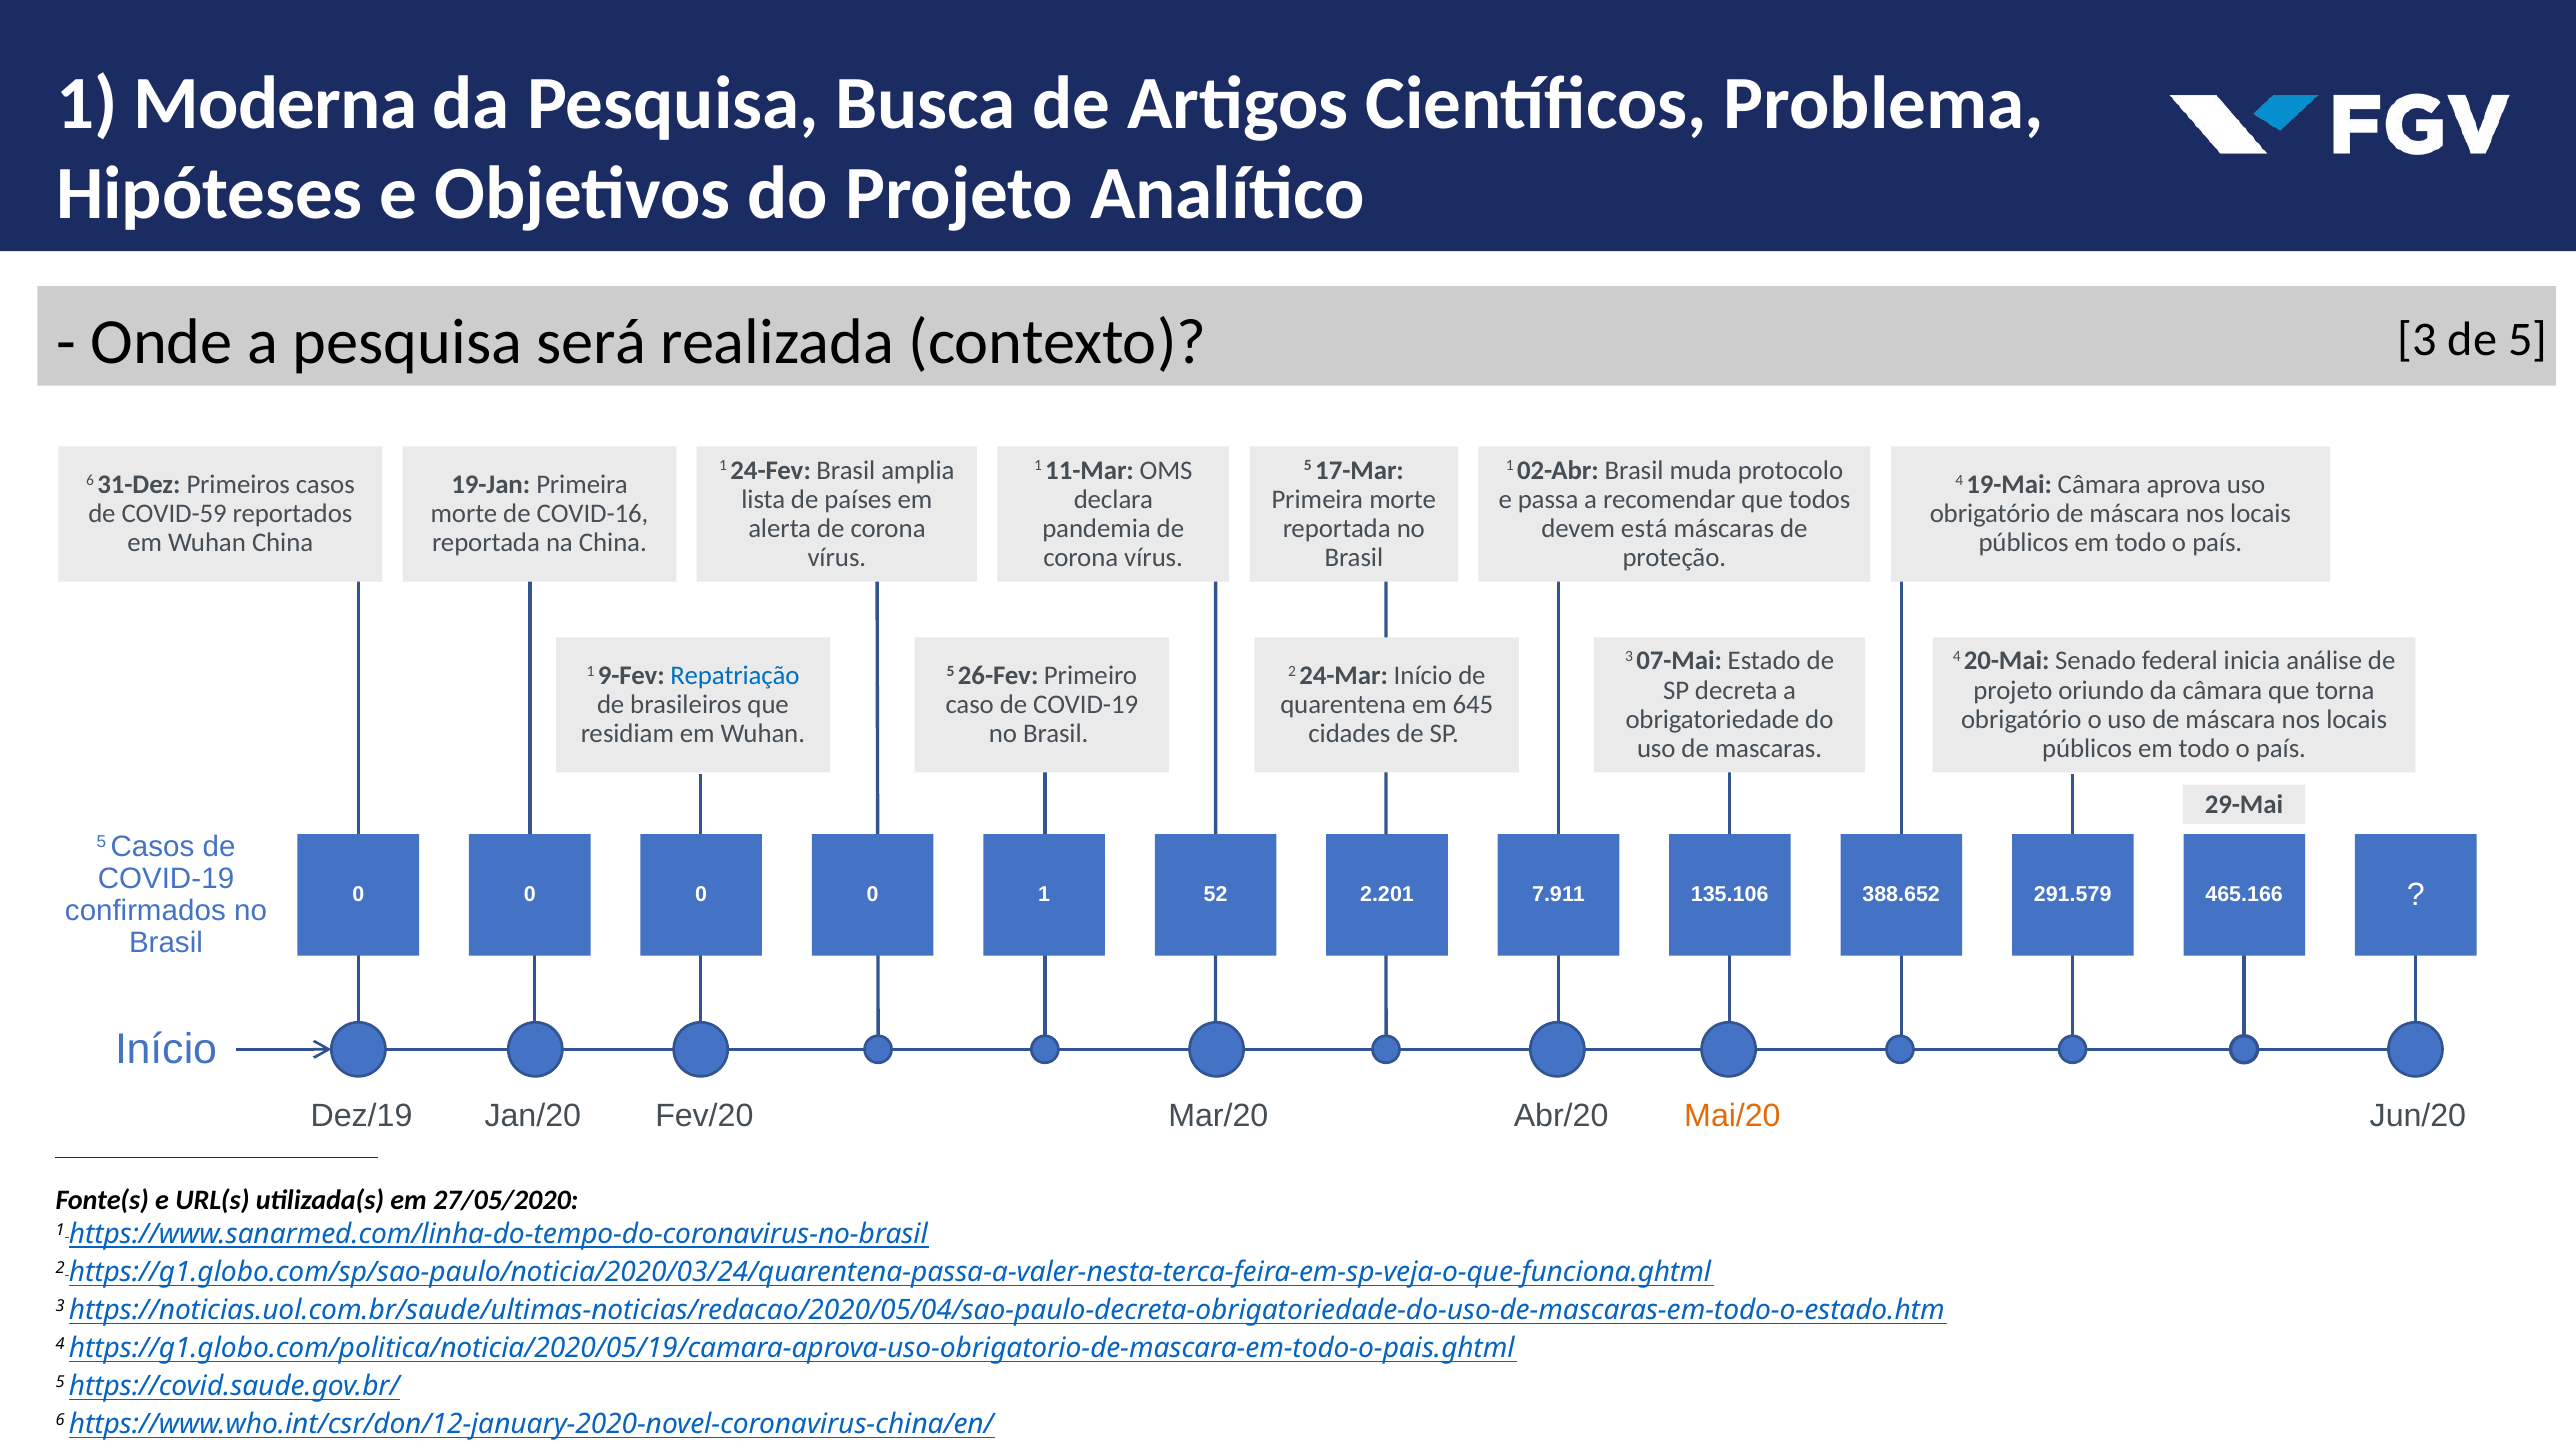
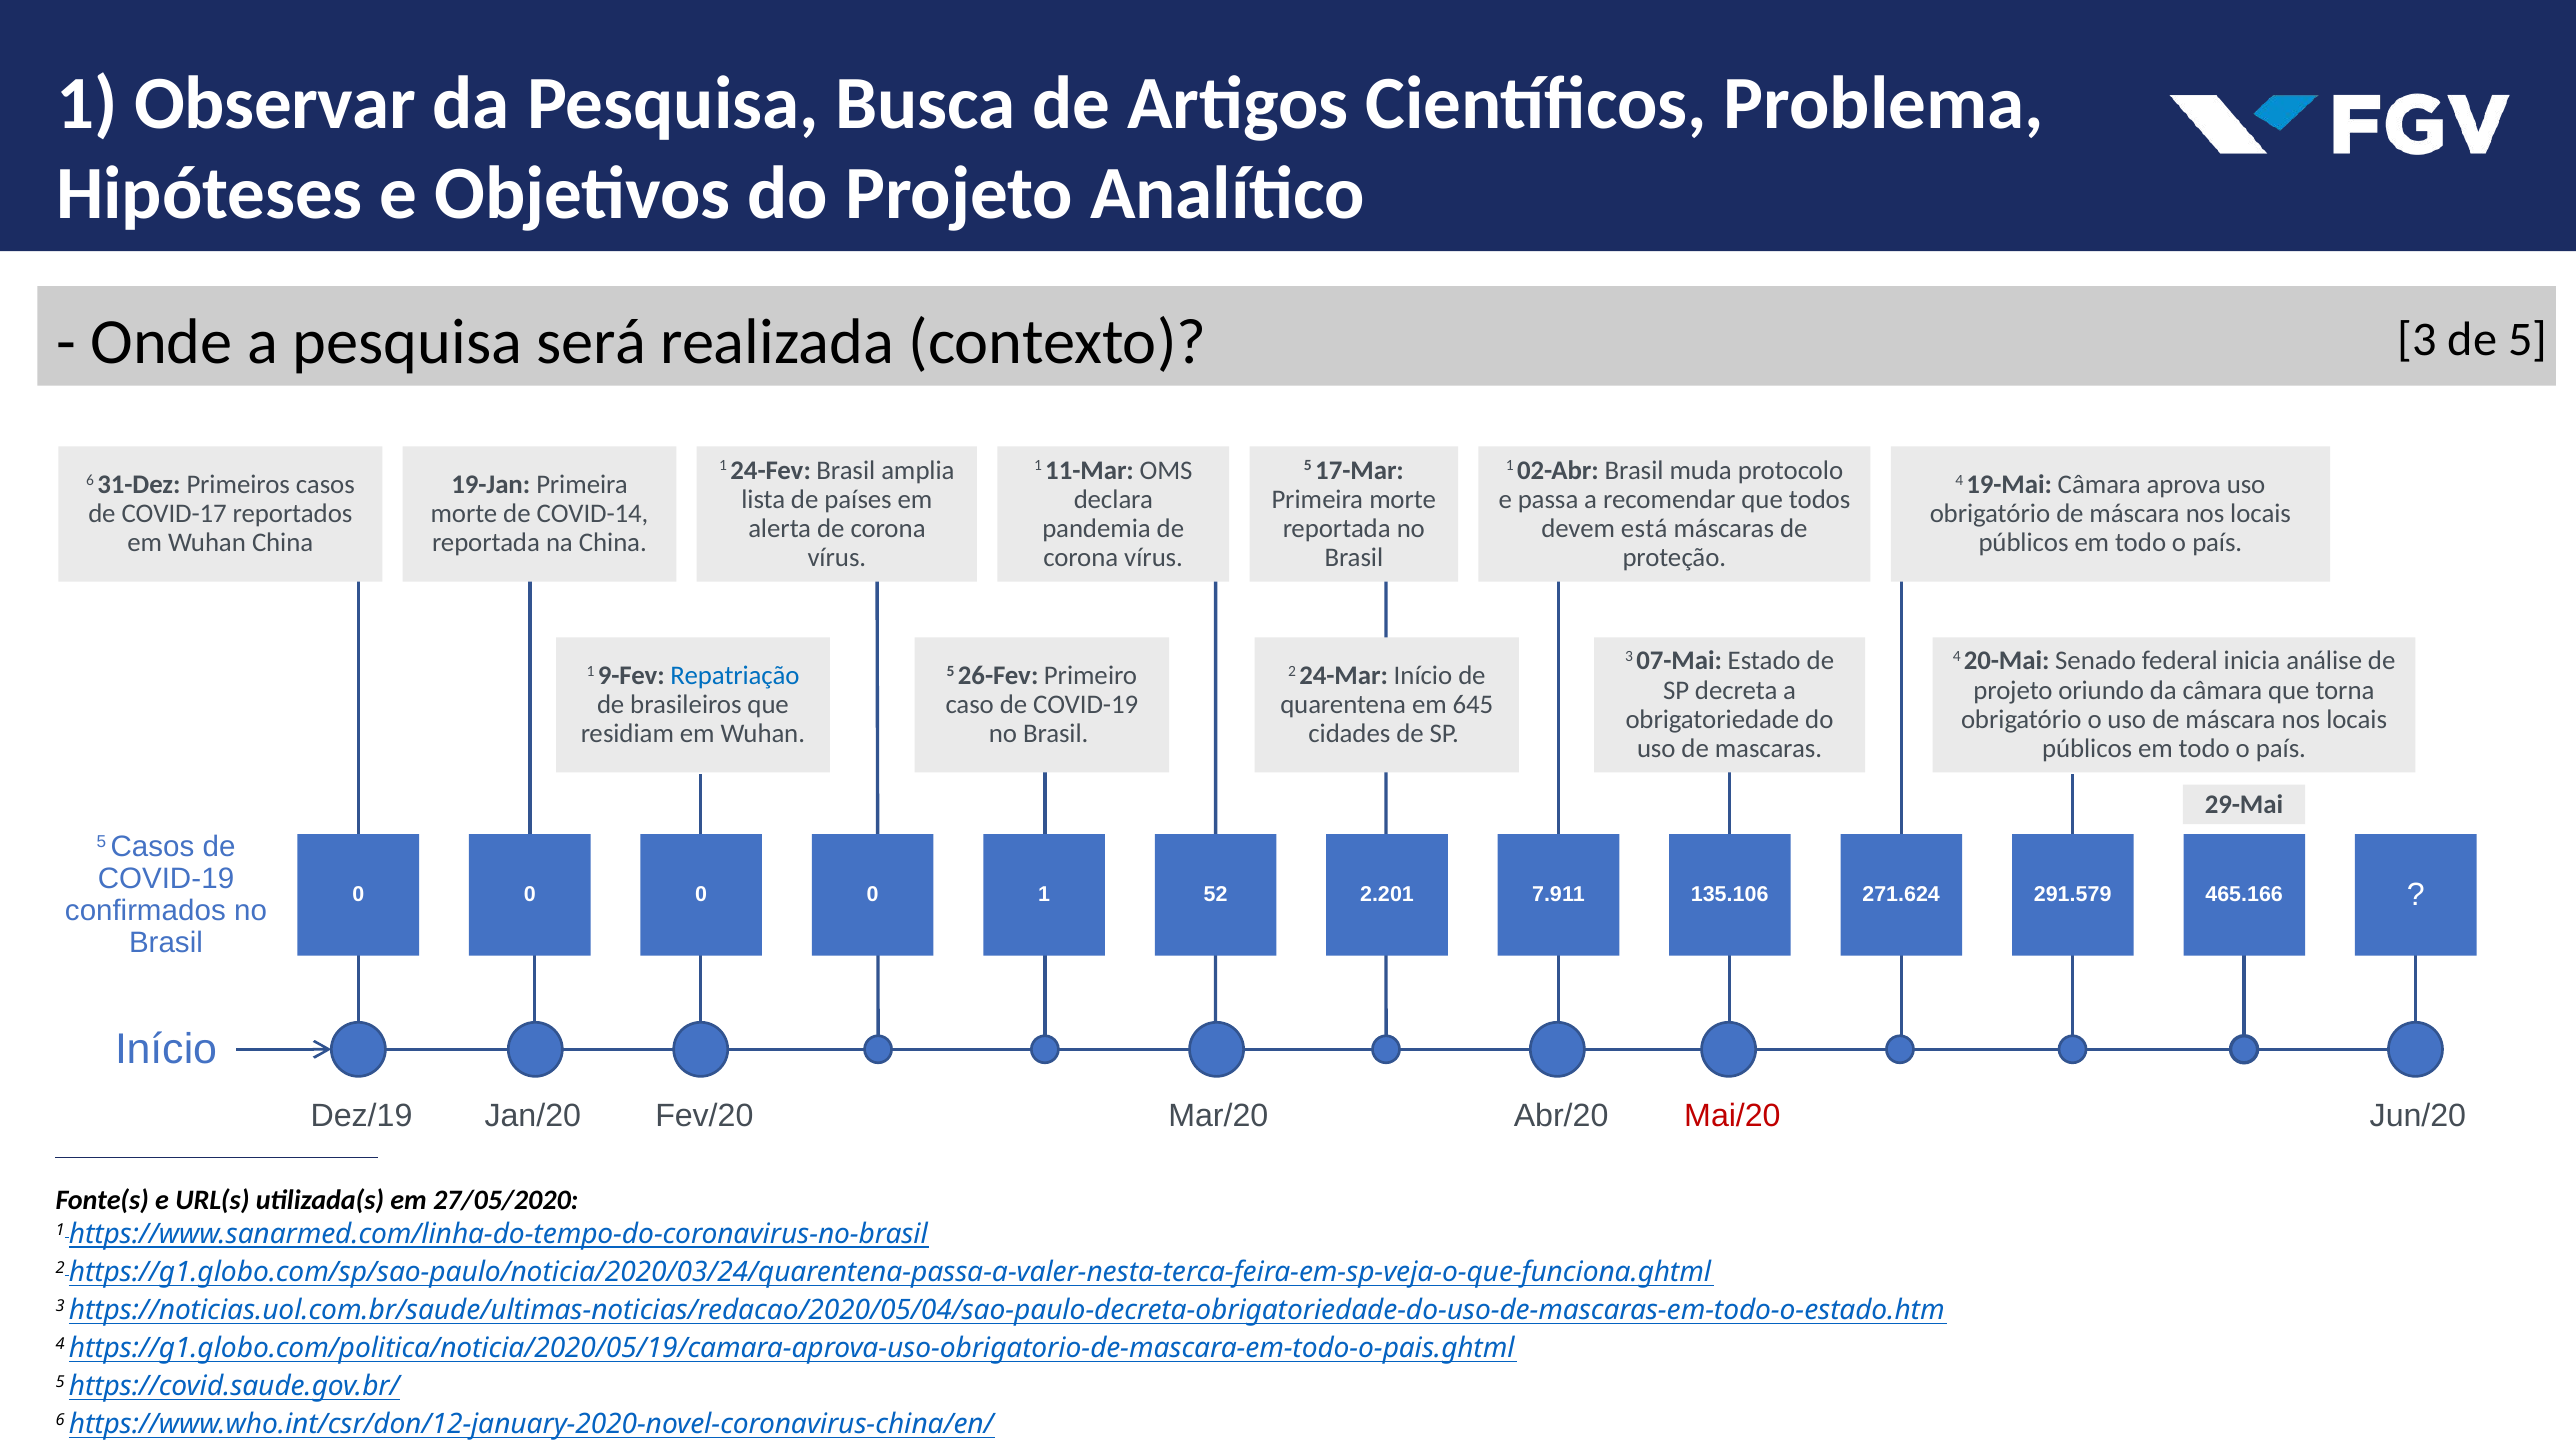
Moderna: Moderna -> Observar (275, 104)
COVID-59: COVID-59 -> COVID-17 (174, 514)
COVID-16: COVID-16 -> COVID-14 (592, 514)
388.652: 388.652 -> 271.624 (1901, 895)
Mai/20 colour: orange -> red (1732, 1116)
